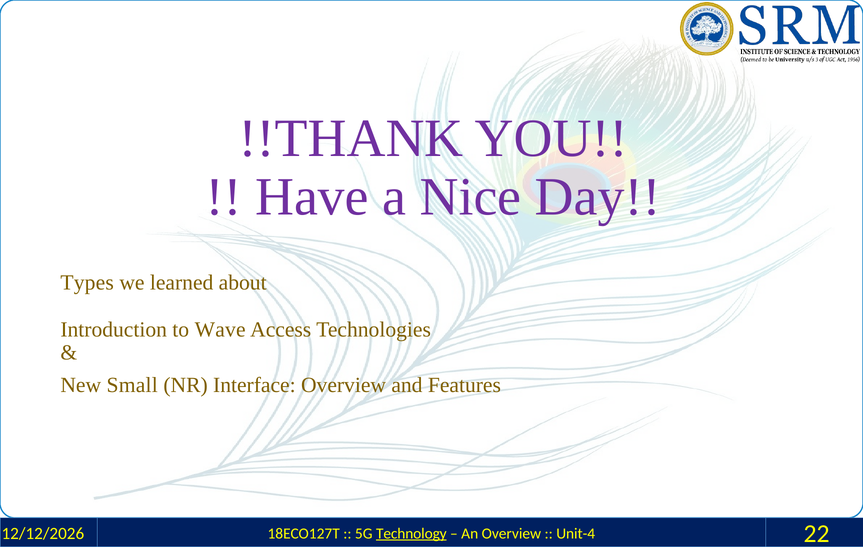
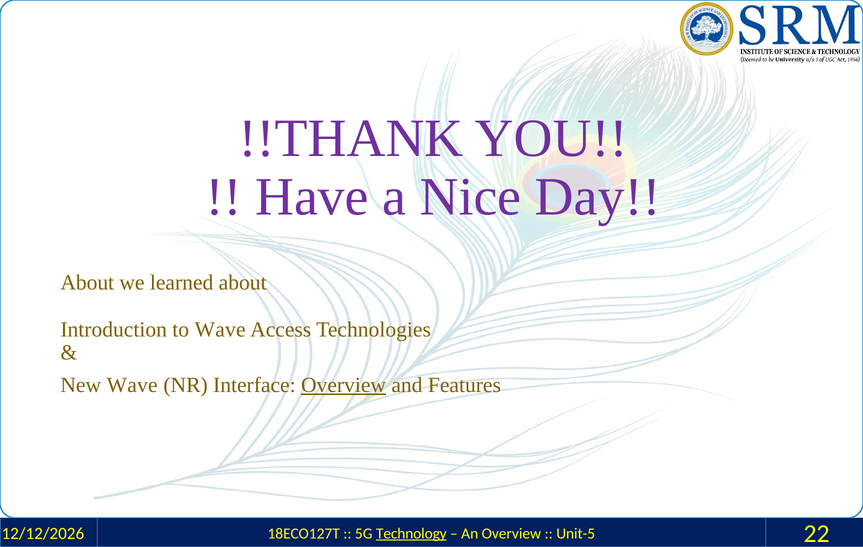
Types: Types -> About (87, 283)
New Small: Small -> Wave (132, 385)
Overview underline: none -> present (344, 385)
Unit-4: Unit-4 -> Unit-5 (576, 533)
